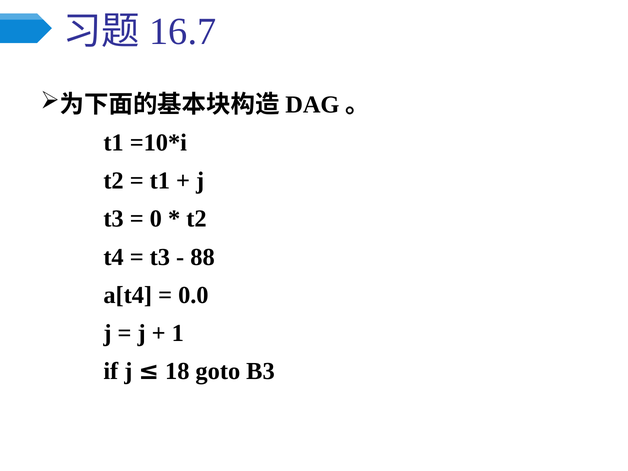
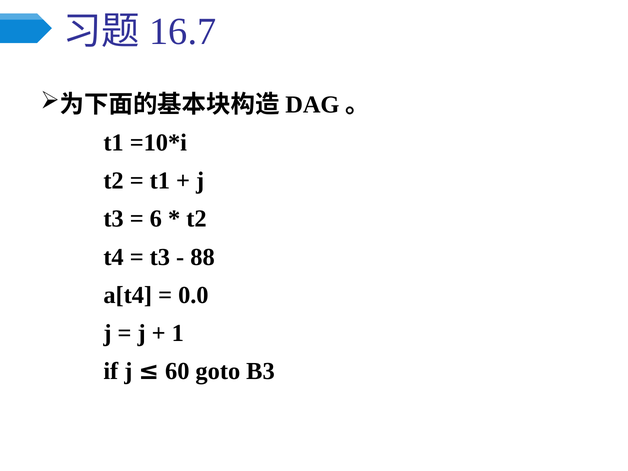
0: 0 -> 6 (156, 219)
18: 18 -> 60 (177, 371)
